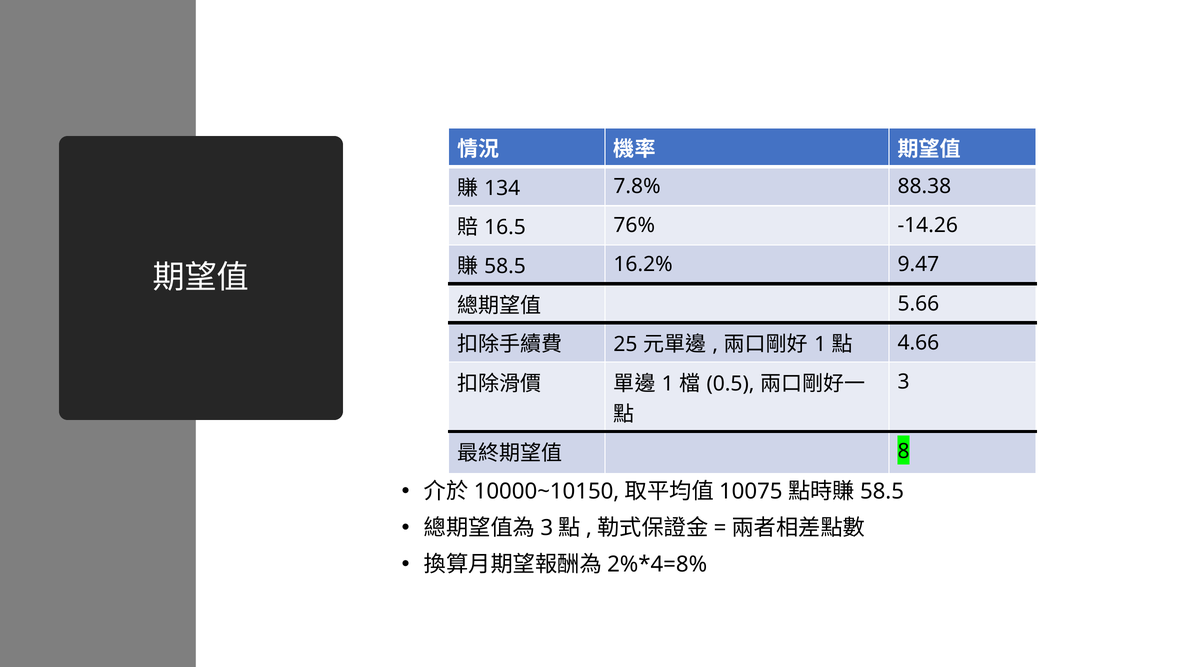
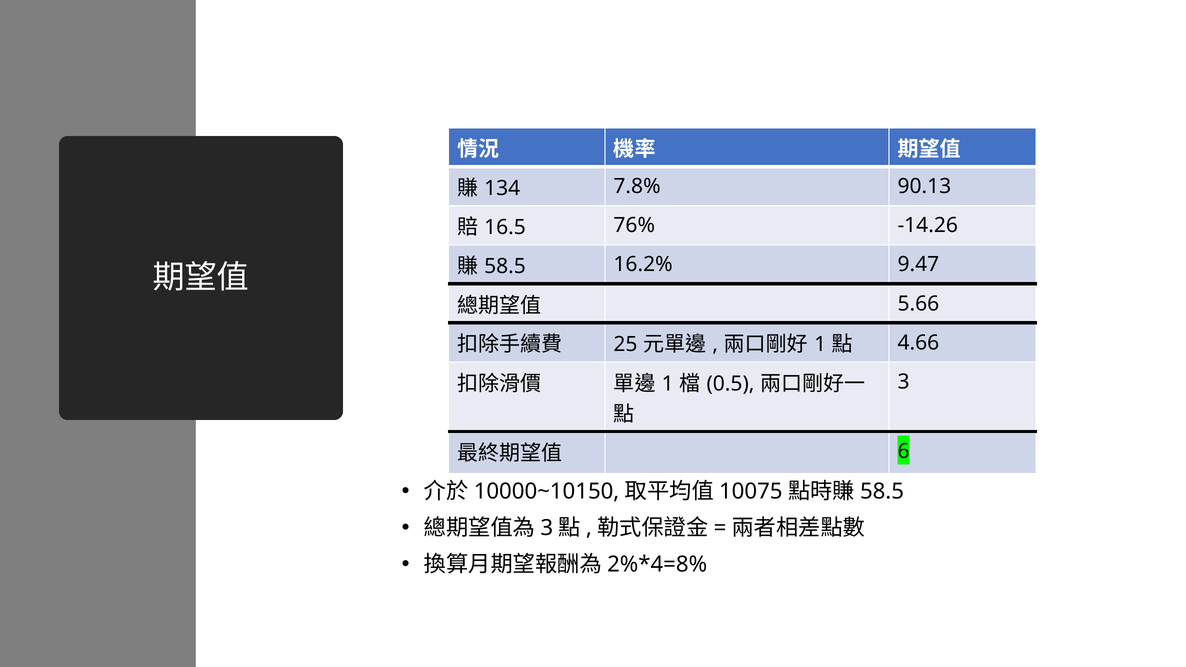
88.38: 88.38 -> 90.13 (924, 186)
8: 8 -> 6 (904, 451)
